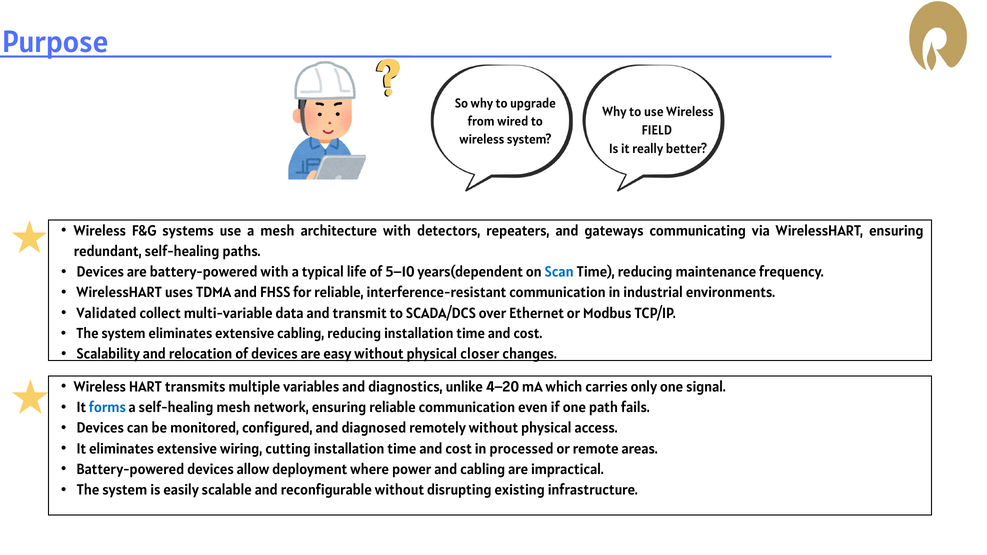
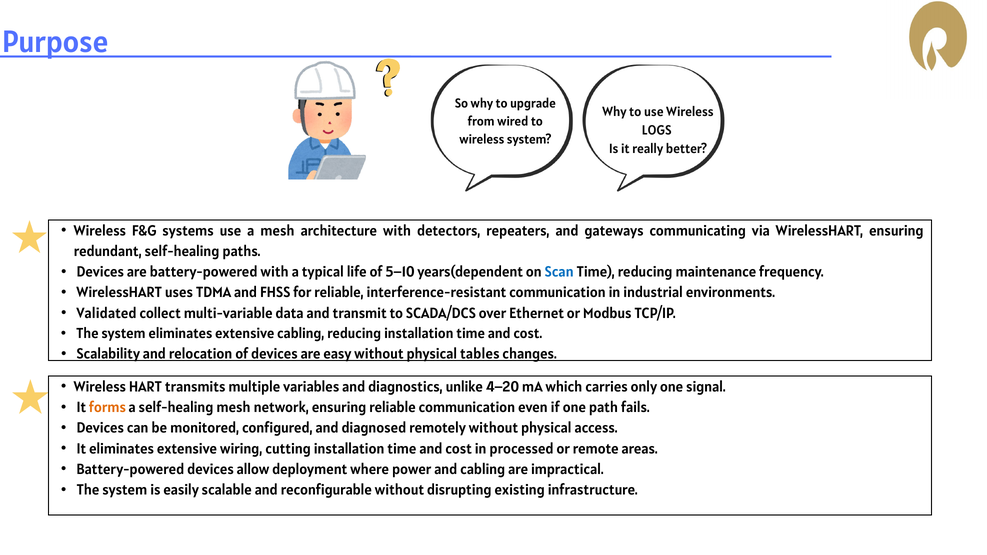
FIELD: FIELD -> LOGS (657, 130)
closer: closer -> tables (480, 354)
forms colour: blue -> orange (107, 408)
